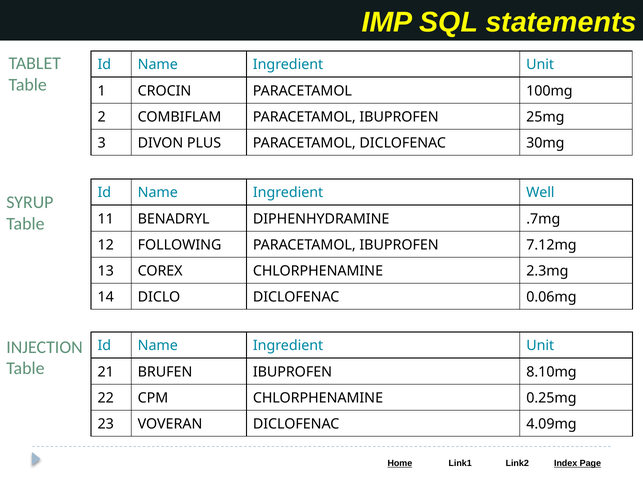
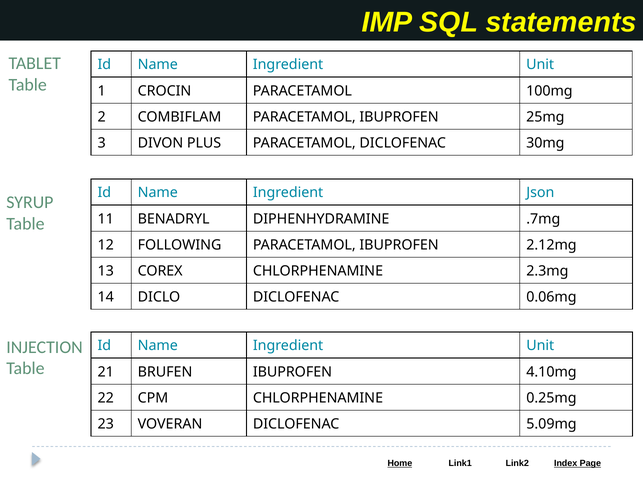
Well: Well -> Json (540, 193)
7.12mg: 7.12mg -> 2.12mg (551, 245)
8.10mg: 8.10mg -> 4.10mg (551, 372)
4.09mg: 4.09mg -> 5.09mg (551, 424)
